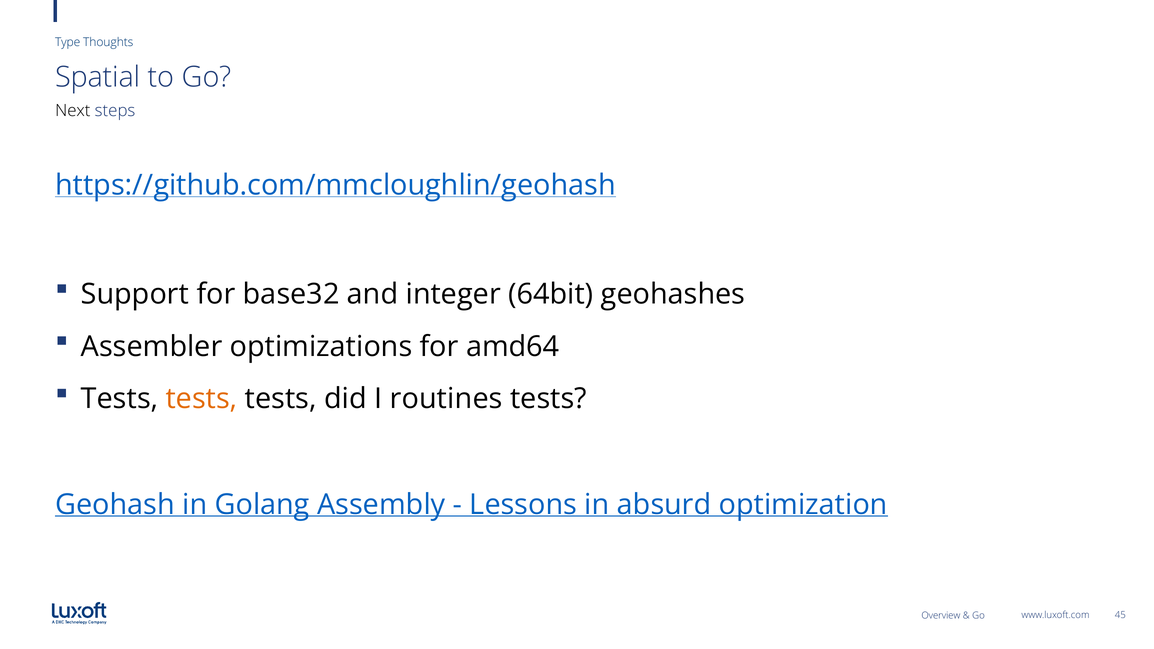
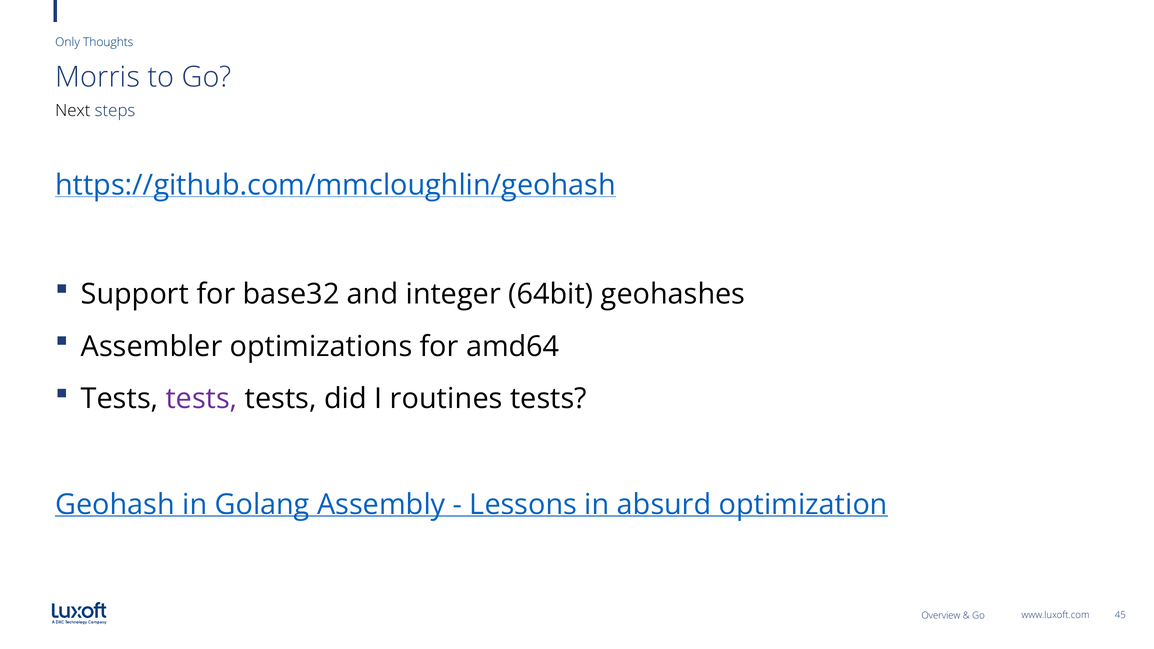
Type: Type -> Only (68, 42)
Spatial: Spatial -> Morris (98, 77)
tests colour: orange -> purple (202, 399)
